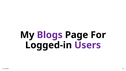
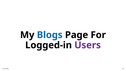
Blogs colour: purple -> blue (50, 35)
